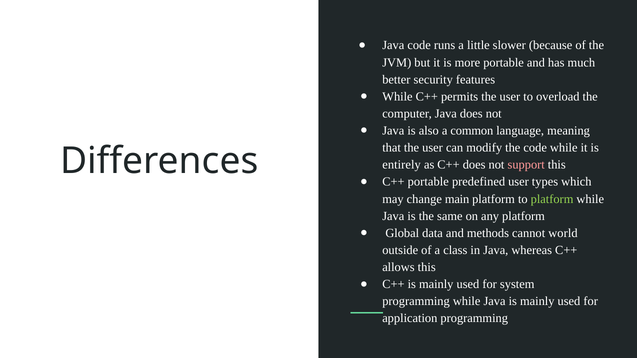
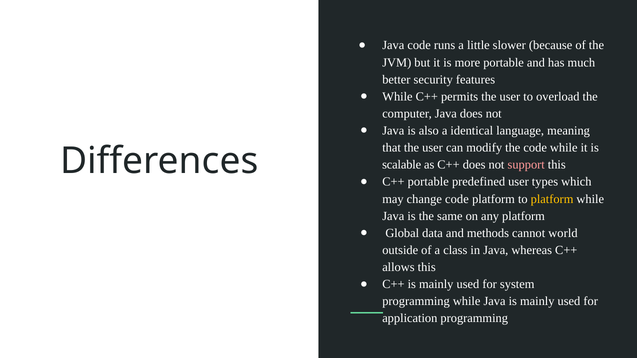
common: common -> identical (472, 131)
entirely: entirely -> scalable (402, 165)
change main: main -> code (457, 199)
platform colour: light green -> yellow (552, 199)
